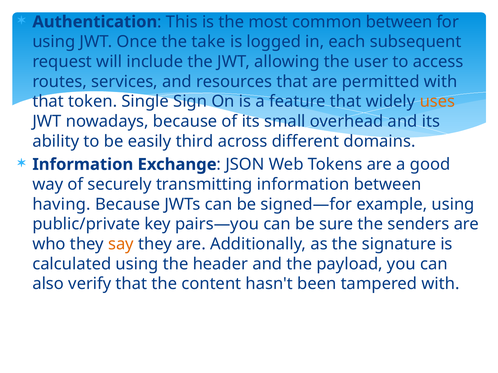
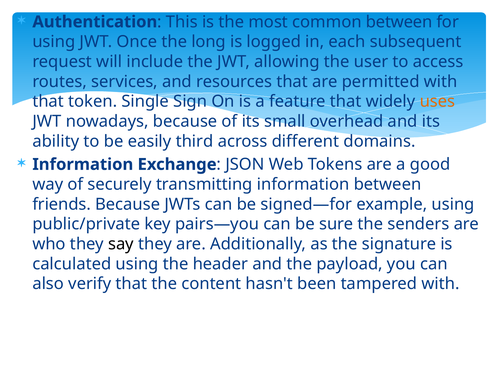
take: take -> long (209, 42)
having: having -> friends (62, 205)
say colour: orange -> black (121, 244)
